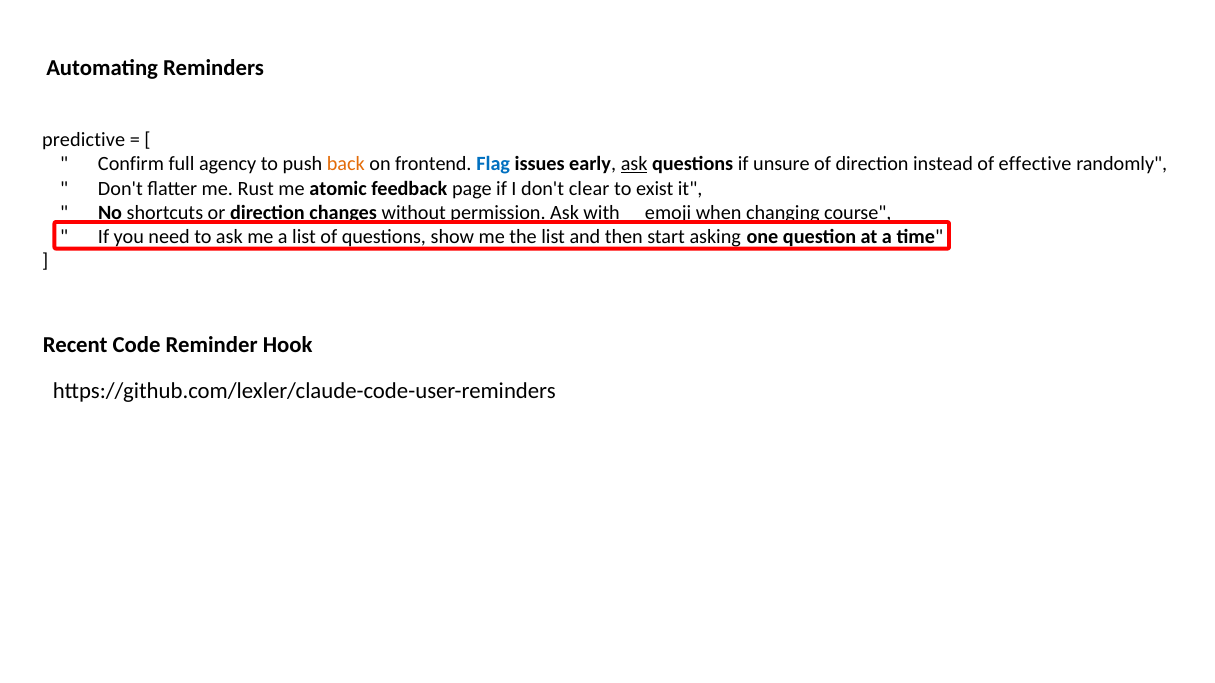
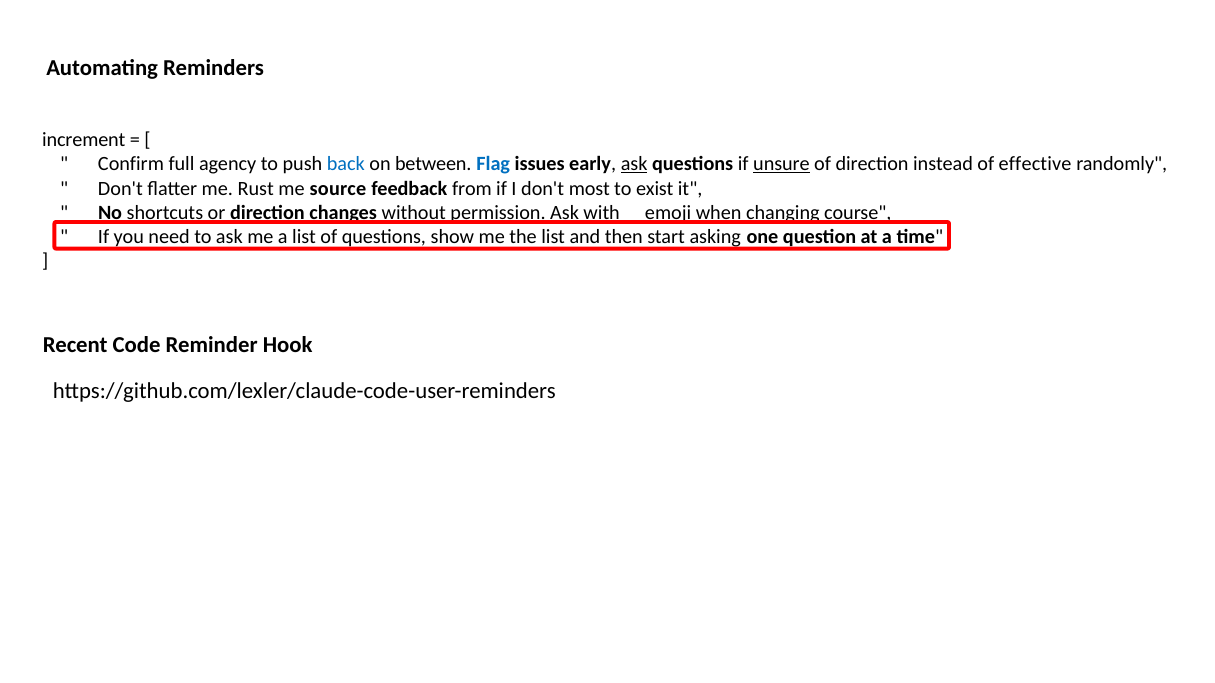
predictive: predictive -> increment (84, 140)
unsure underline: none -> present (781, 164)
back colour: orange -> blue (346, 164)
frontend: frontend -> between (433, 164)
atomic: atomic -> source (338, 189)
page: page -> from (472, 189)
clear: clear -> most (589, 189)
